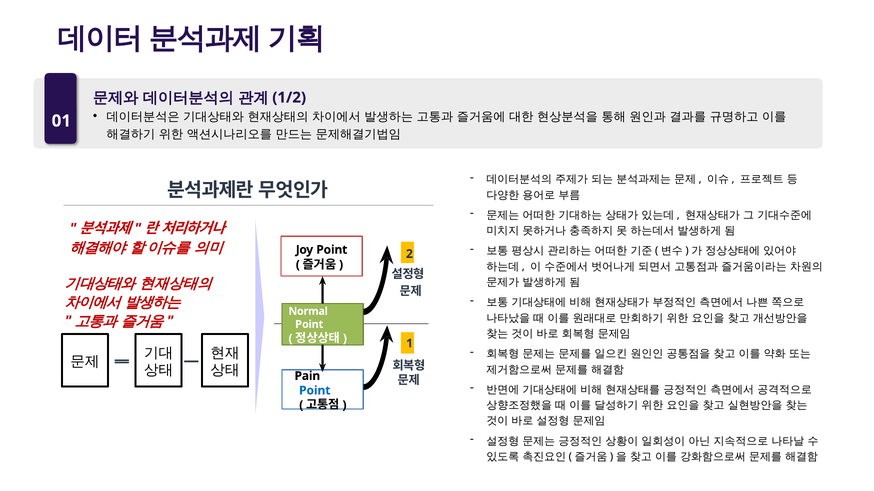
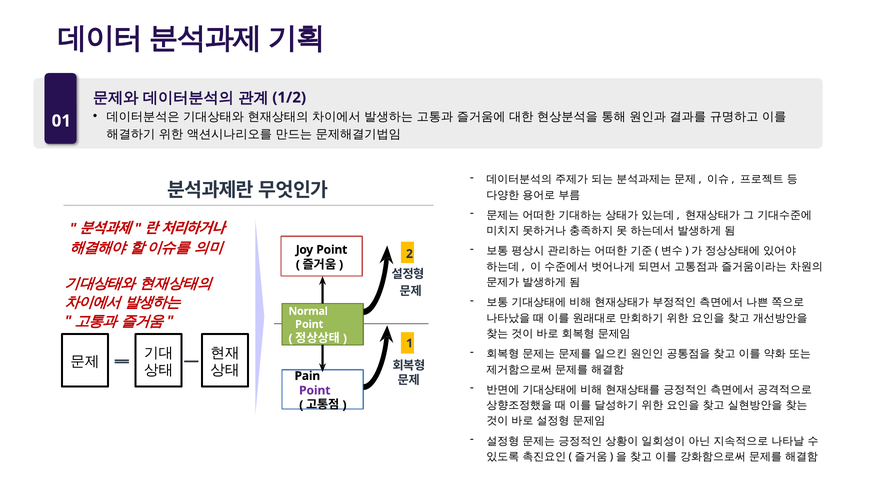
Point colour: blue -> purple (315, 391)
